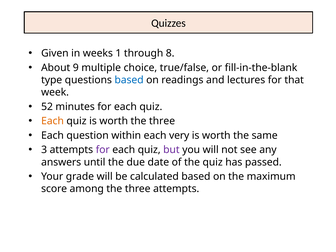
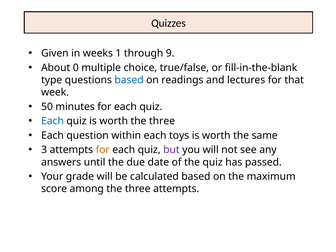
8: 8 -> 9 (170, 53)
9: 9 -> 0 (76, 68)
52: 52 -> 50 (47, 107)
Each colour: orange -> blue (53, 121)
very: very -> toys (179, 135)
for colour: purple -> orange (103, 150)
